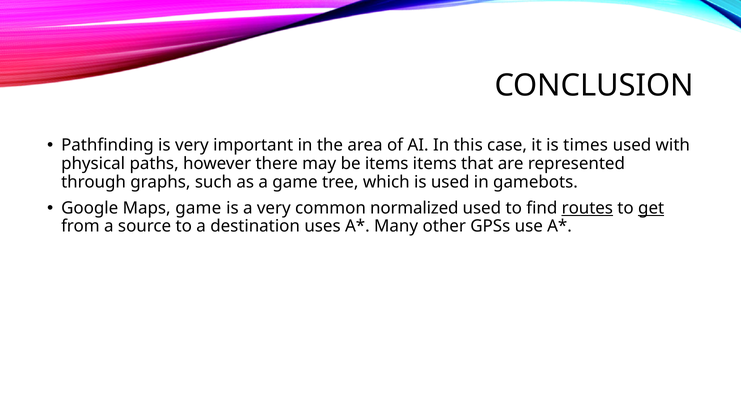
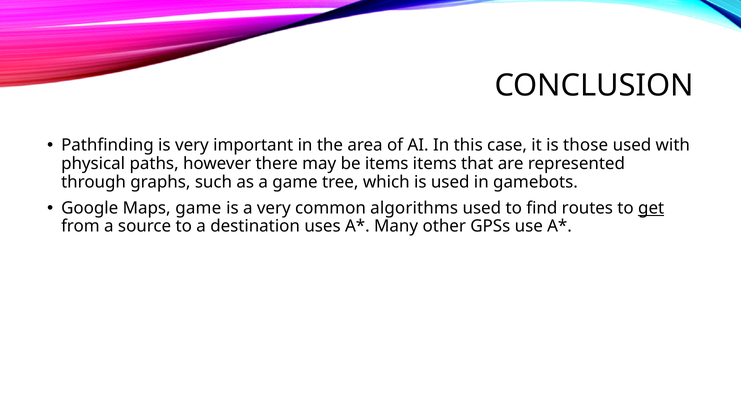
times: times -> those (586, 145)
normalized: normalized -> algorithms (414, 208)
routes underline: present -> none (587, 208)
